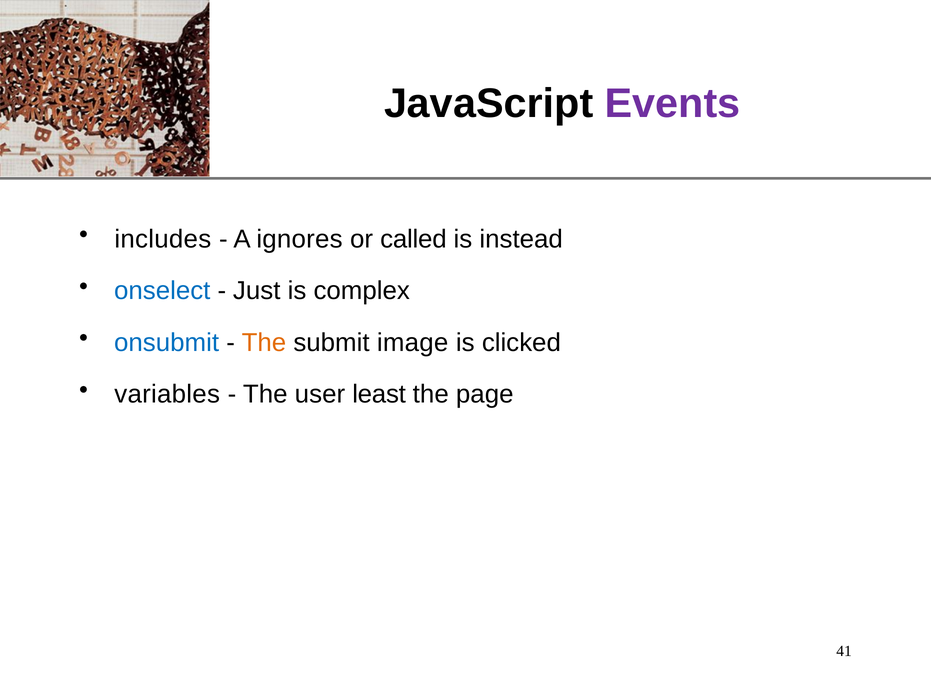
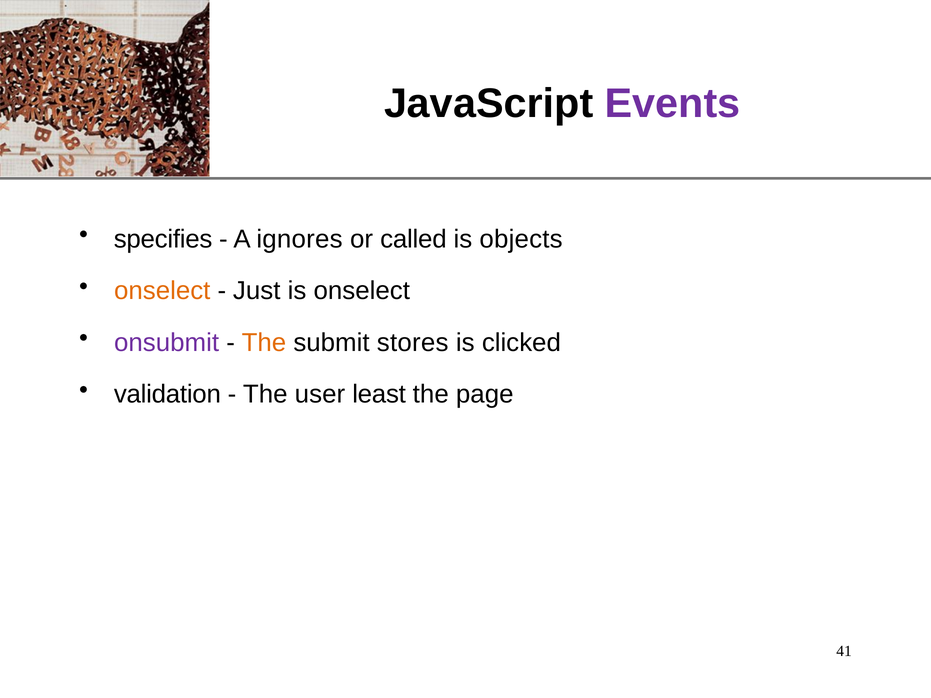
includes: includes -> specifies (163, 239)
instead: instead -> objects (521, 239)
onselect colour: blue -> orange (162, 291)
is complex: complex -> onselect (362, 291)
onsubmit colour: blue -> purple (167, 343)
image: image -> stores (413, 343)
variables: variables -> validation (167, 394)
